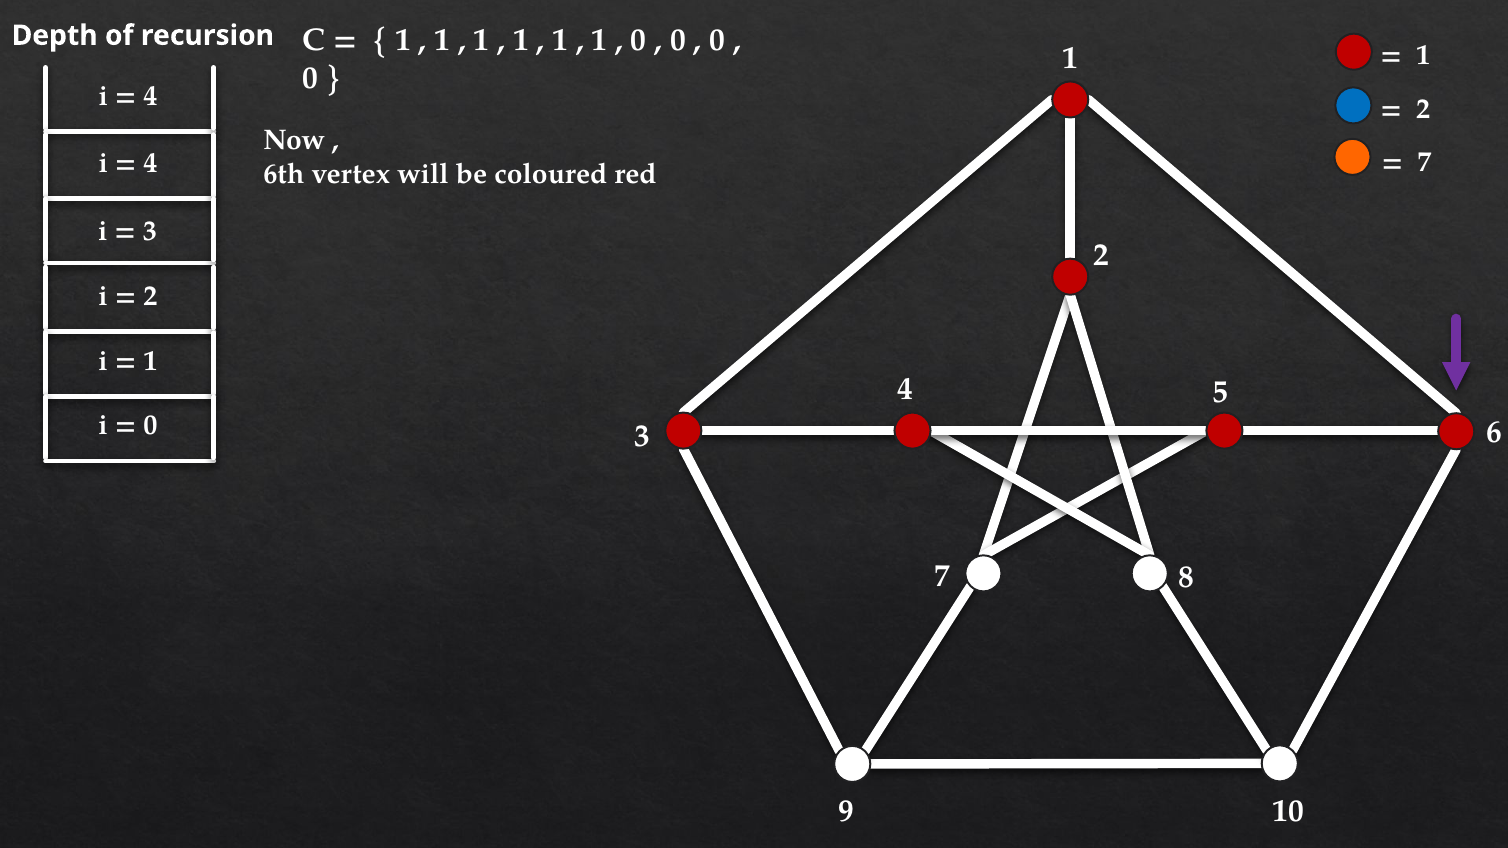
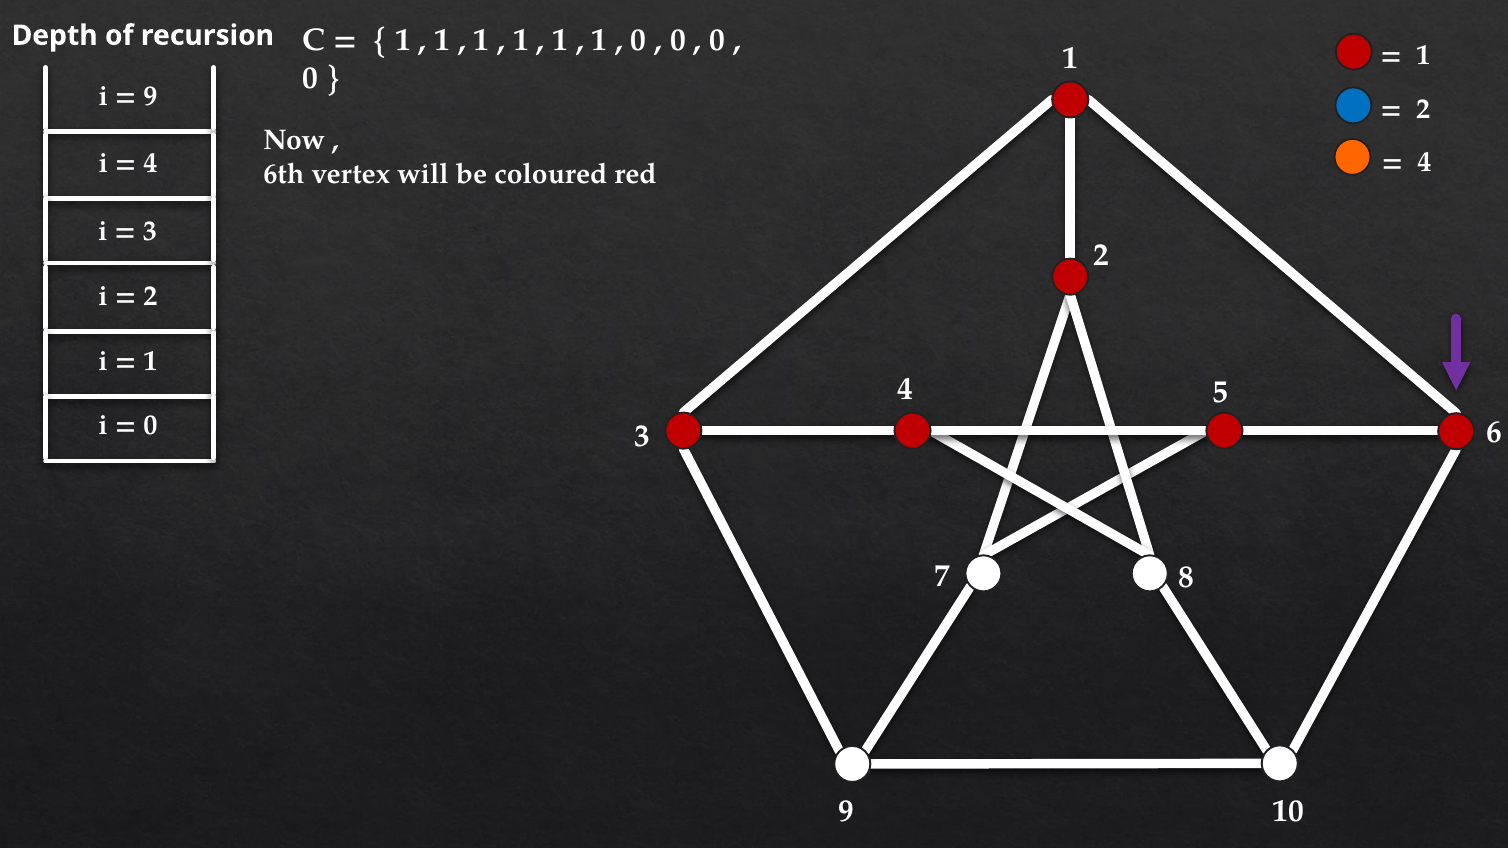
4: 4 -> 9 (150, 96)
7: 7 -> 4 (1424, 162)
